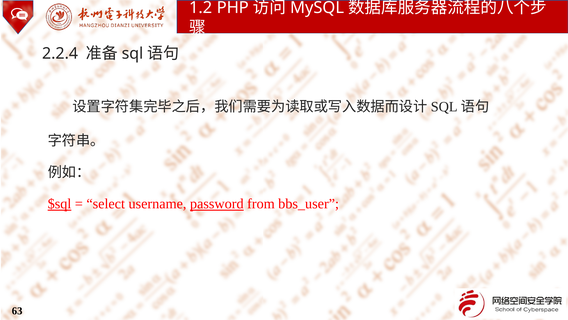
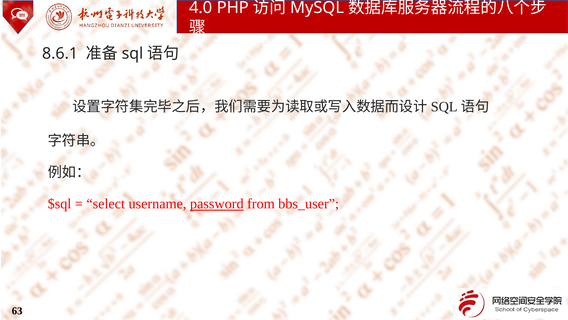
1.2: 1.2 -> 4.0 (201, 8)
2.2.4: 2.2.4 -> 8.6.1 (60, 53)
$sql underline: present -> none (59, 204)
